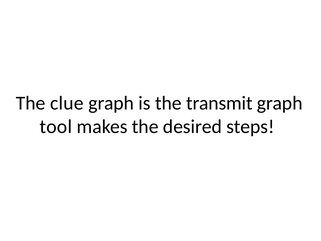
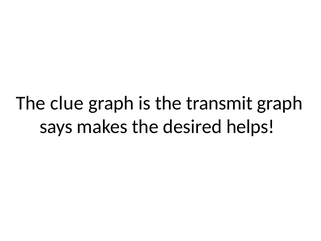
tool: tool -> says (56, 127)
steps: steps -> helps (250, 127)
